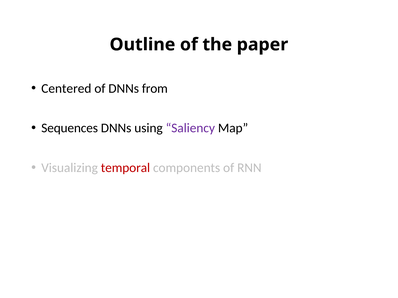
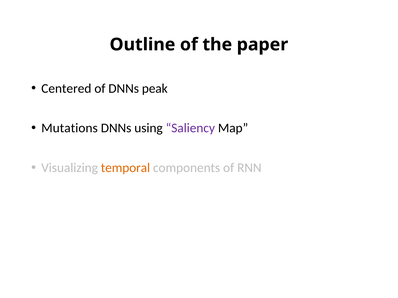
from: from -> peak (155, 89)
Sequences: Sequences -> Mutations (70, 128)
temporal colour: red -> orange (125, 168)
